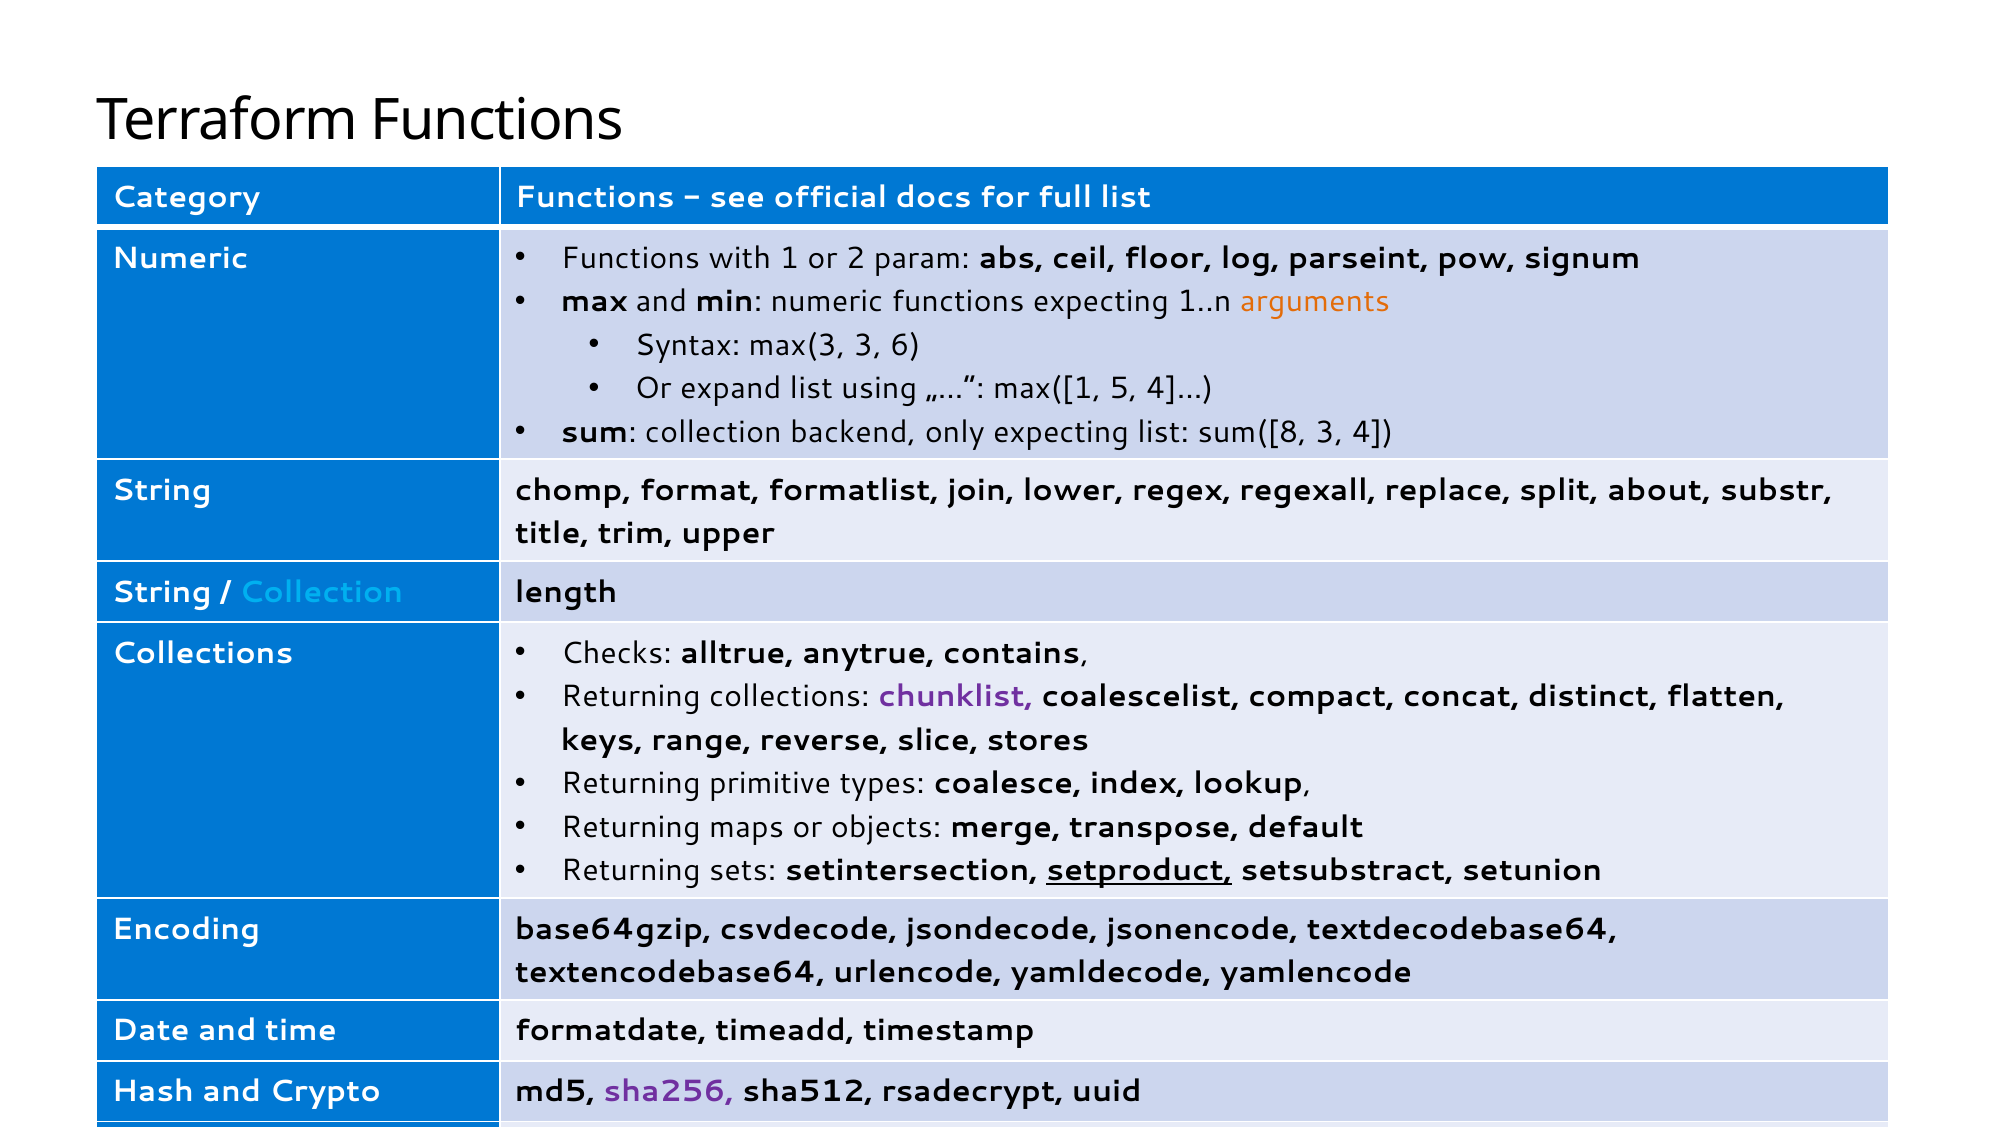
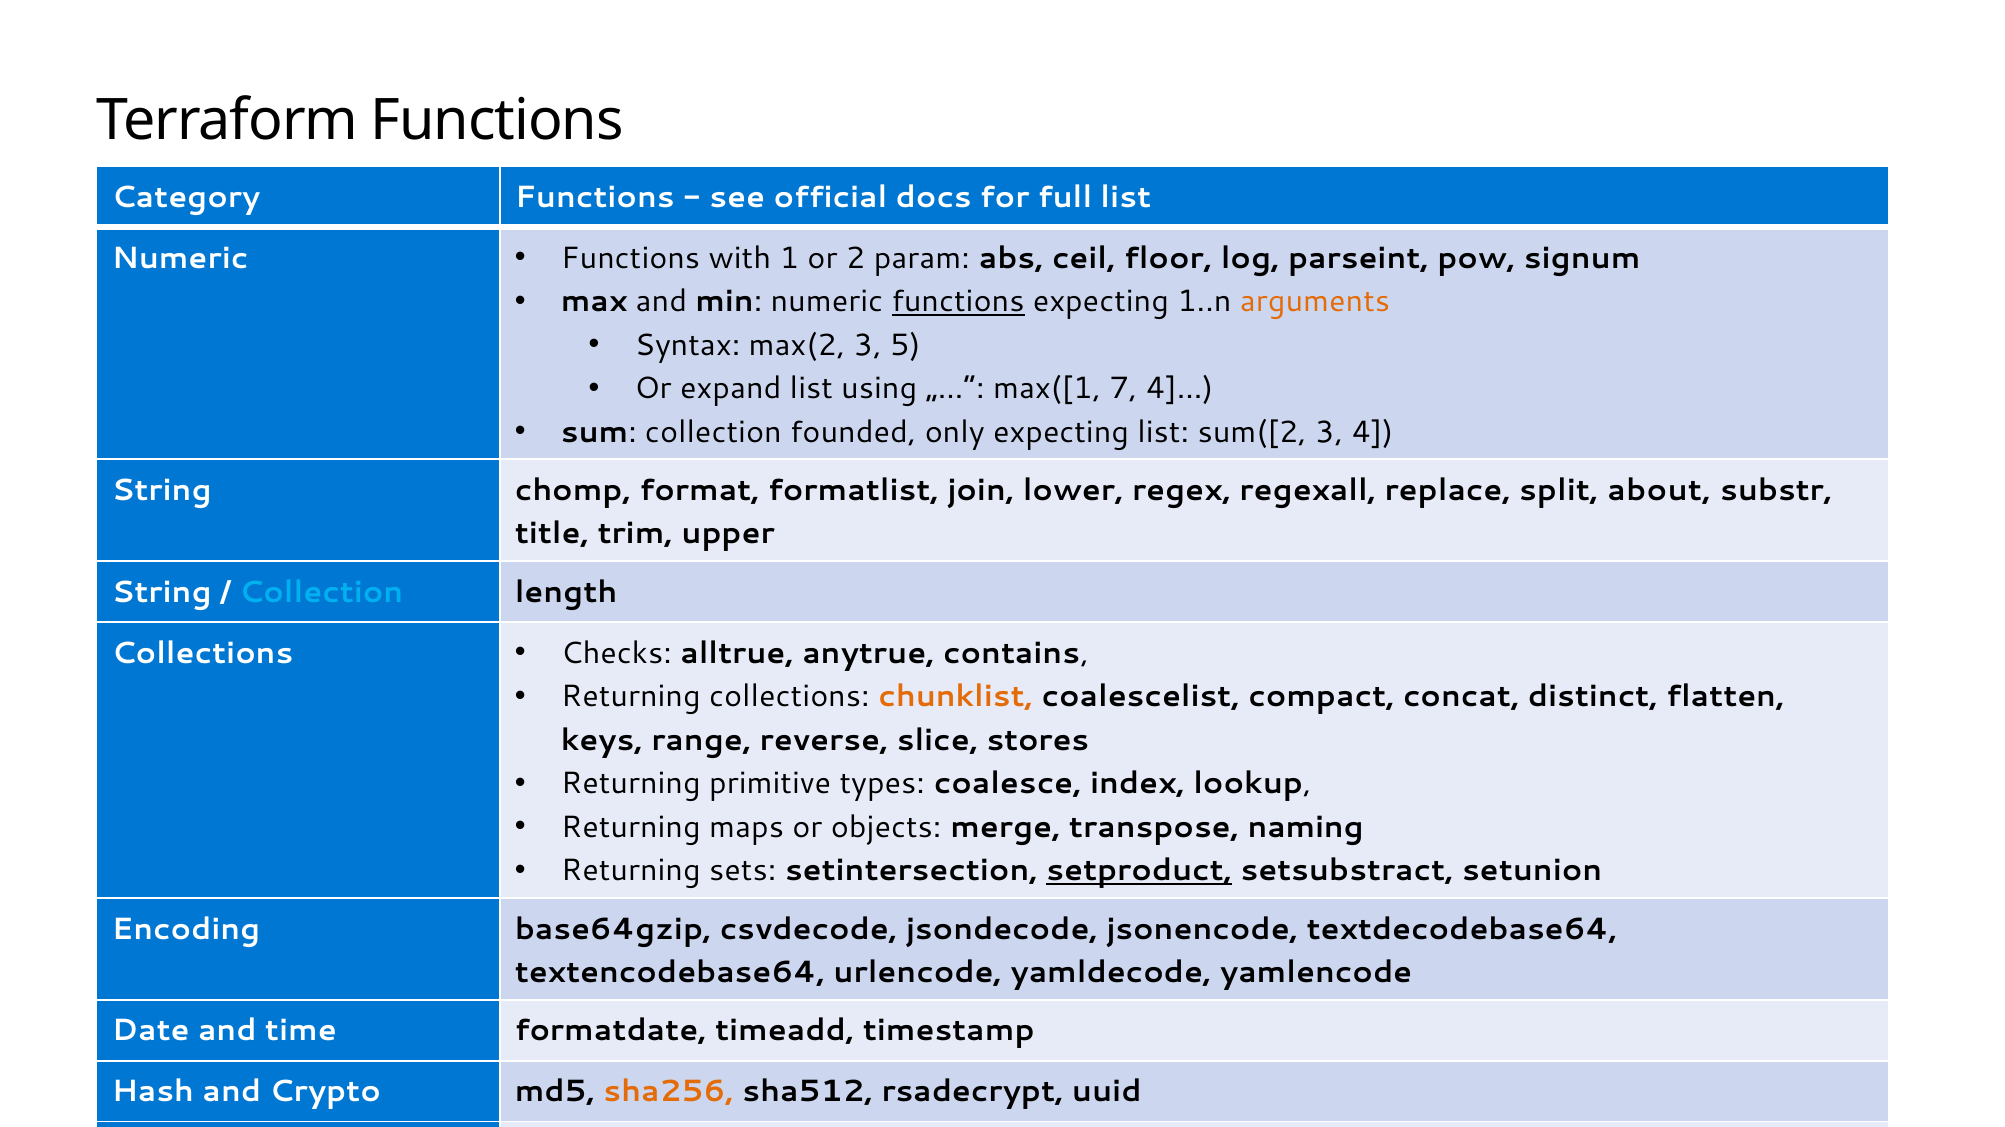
functions underline: none -> present (958, 302)
max(3: max(3 -> max(2 (797, 345)
6: 6 -> 5 (905, 345)
5: 5 -> 7 (1124, 389)
backend: backend -> founded (853, 432)
sum([8: sum([8 -> sum([2 (1252, 432)
chunklist colour: purple -> orange (956, 697)
default: default -> naming (1306, 827)
sha256 colour: purple -> orange (669, 1092)
